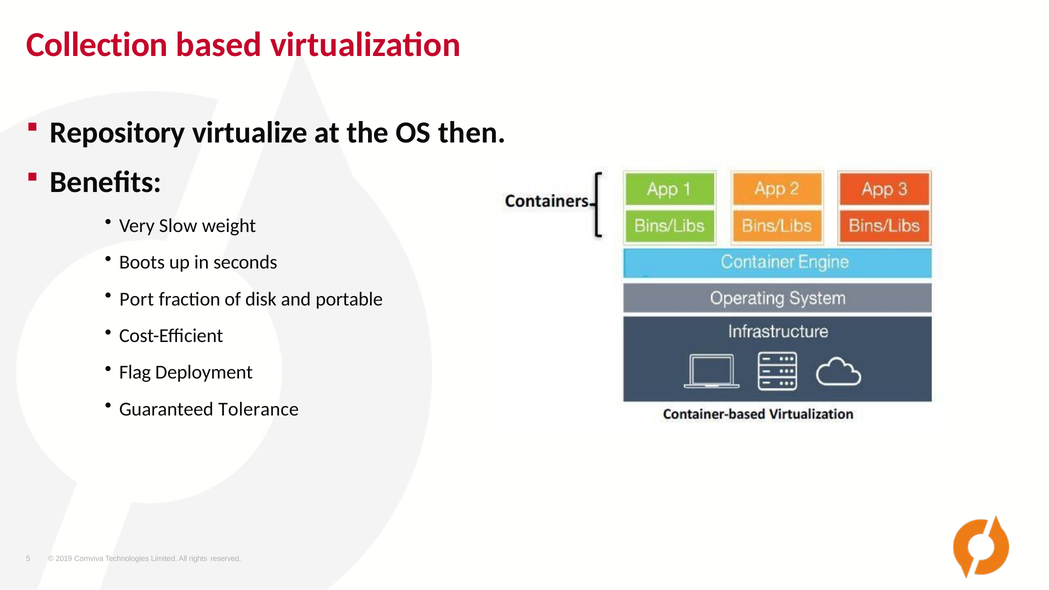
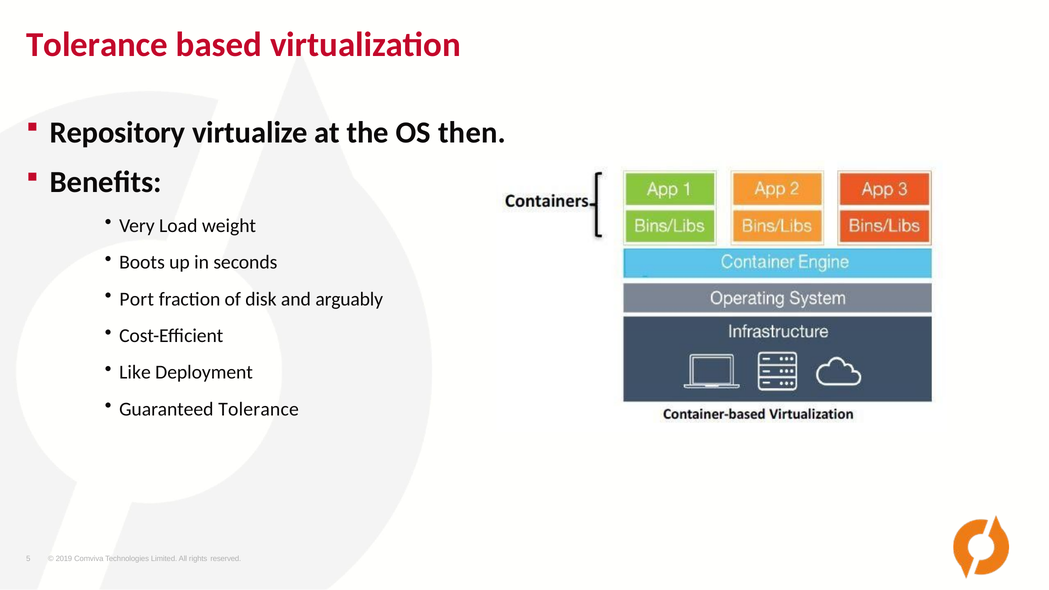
Collection: Collection -> Tolerance (97, 45)
Slow: Slow -> Load (178, 226)
portable: portable -> arguably (349, 299)
Flag: Flag -> Like (135, 372)
